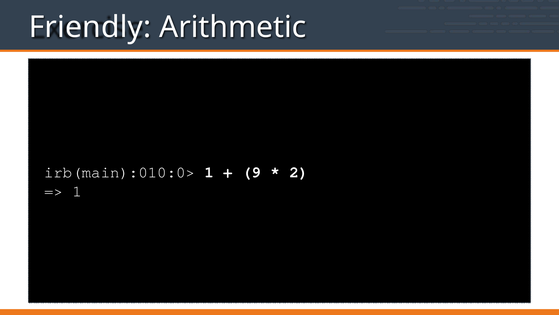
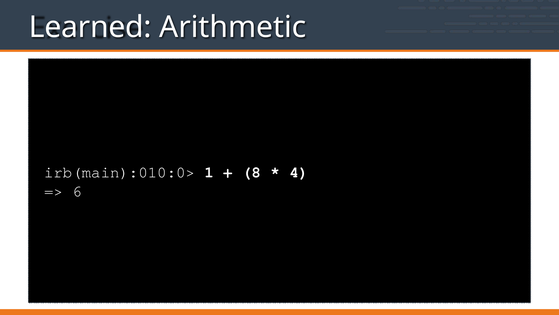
Friendly: Friendly -> Learned (90, 27)
9: 9 -> 8 (252, 172)
2: 2 -> 4 (299, 172)
1: 1 -> 6 (77, 191)
